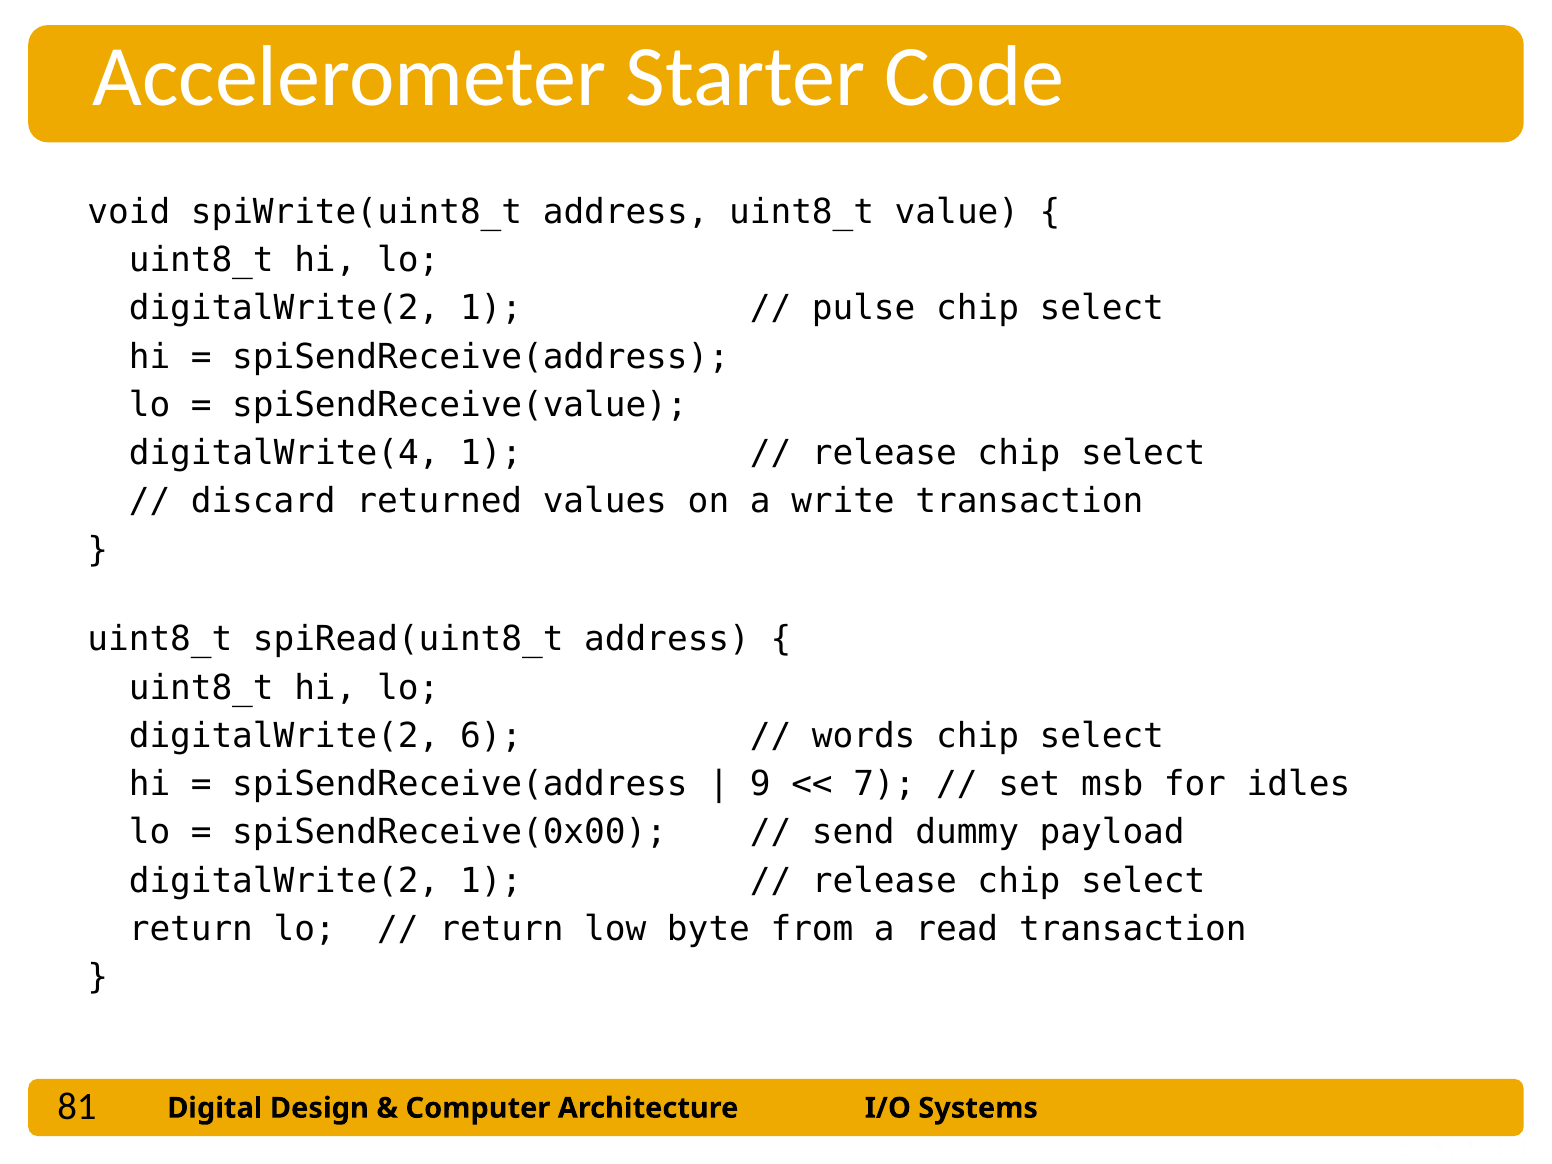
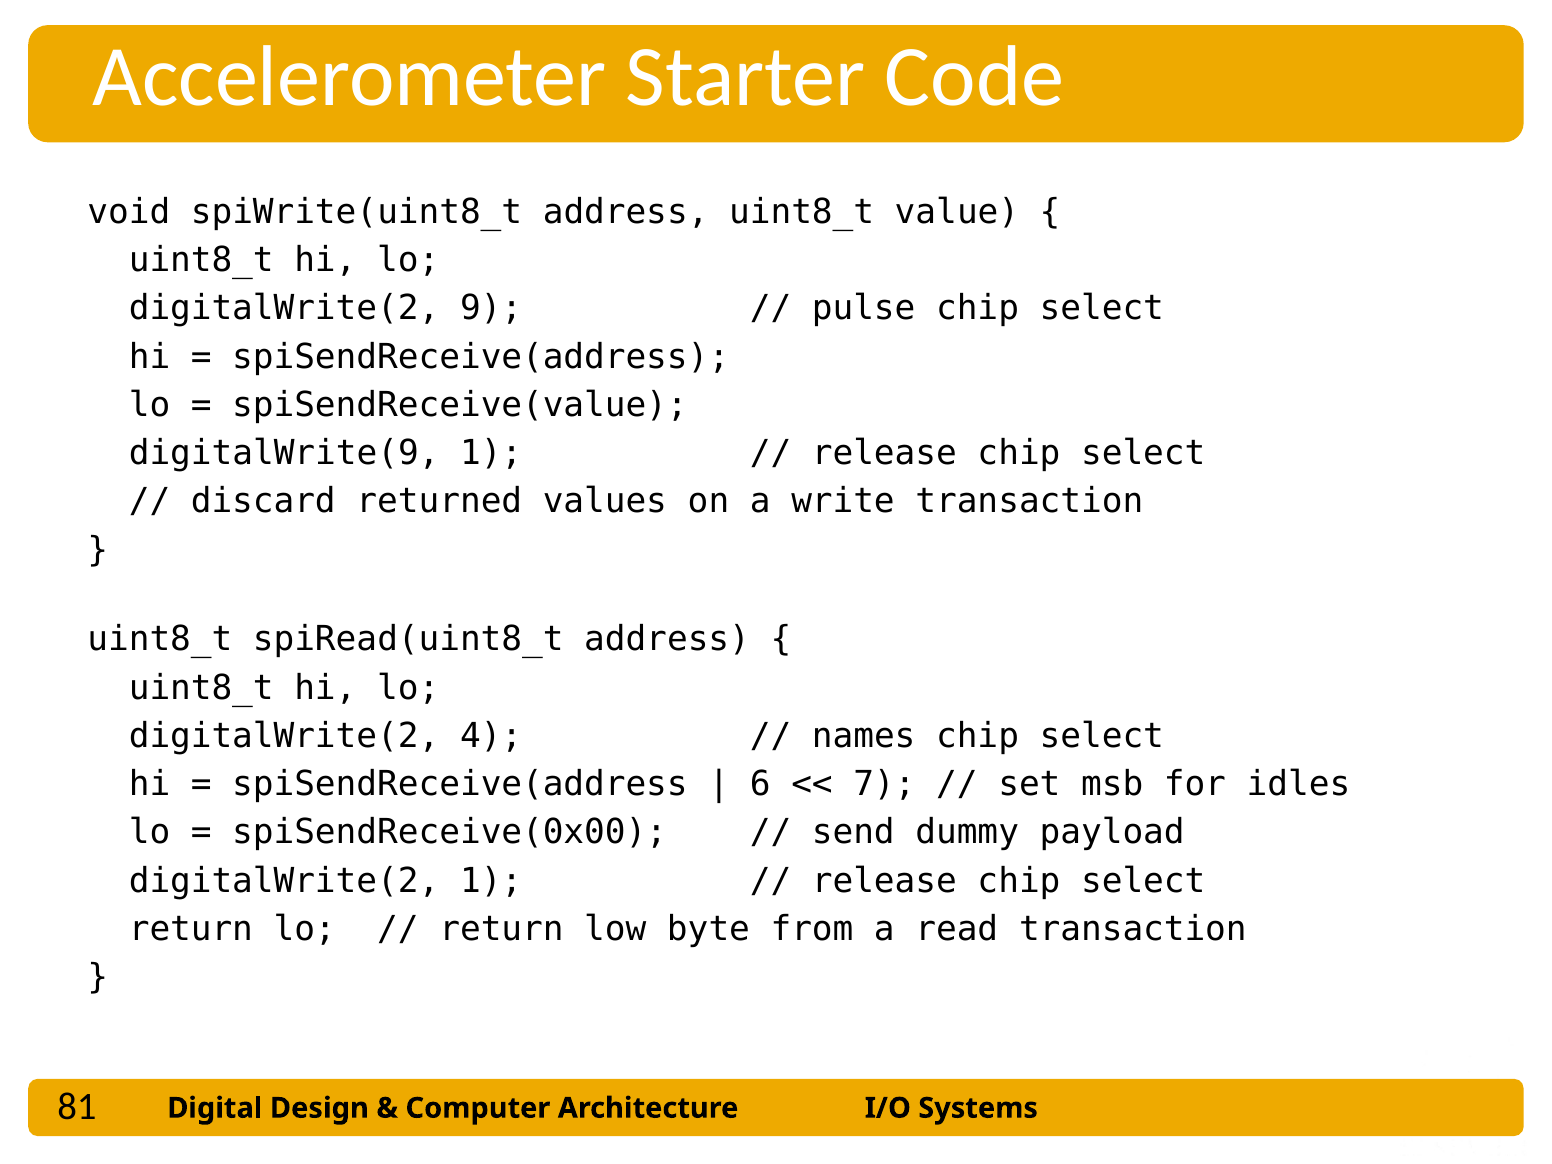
1: 1 -> 9 (491, 308)
digitalWrite(4: digitalWrite(4 -> digitalWrite(9 (284, 453)
6: 6 -> 4 (491, 736)
words: words -> names (864, 736)
9: 9 -> 6 (760, 784)
